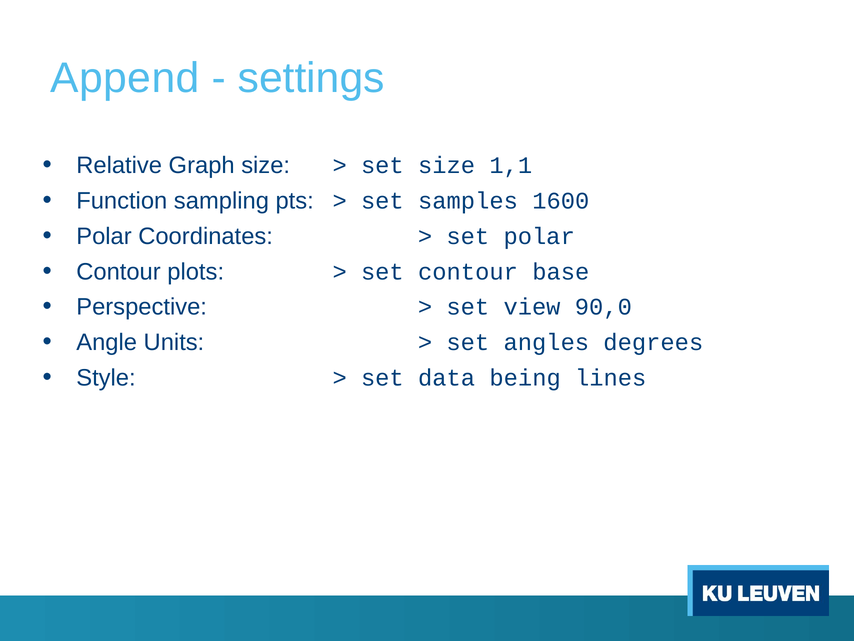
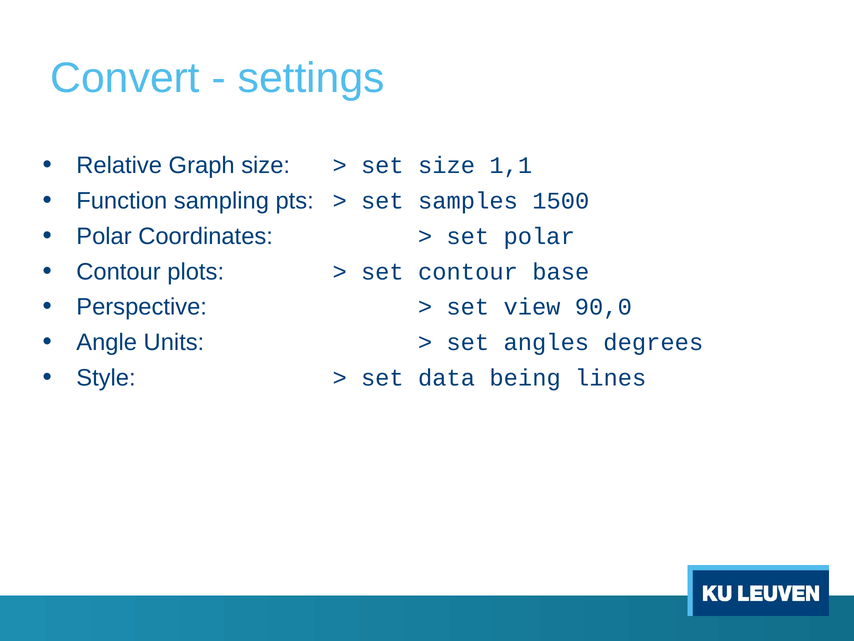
Append: Append -> Convert (125, 78)
1600: 1600 -> 1500 (561, 201)
